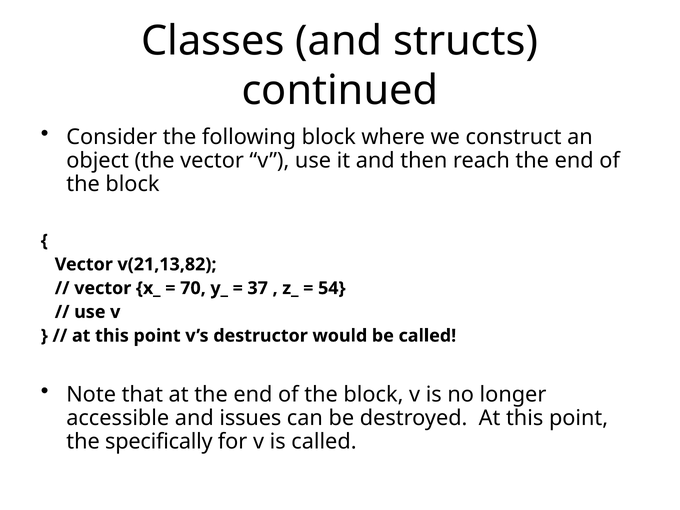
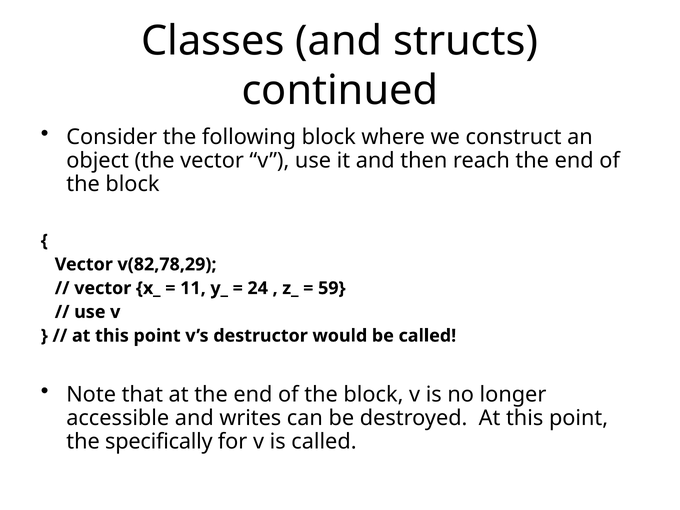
v(21,13,82: v(21,13,82 -> v(82,78,29 (167, 264)
70: 70 -> 11 (193, 288)
37: 37 -> 24 (258, 288)
54: 54 -> 59 (332, 288)
issues: issues -> writes (250, 418)
